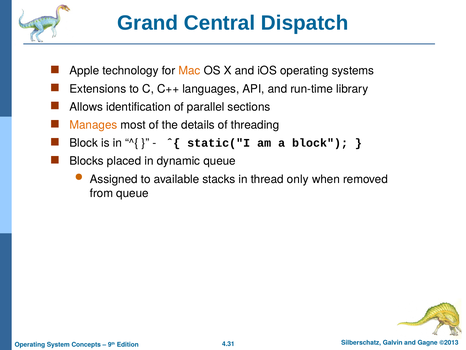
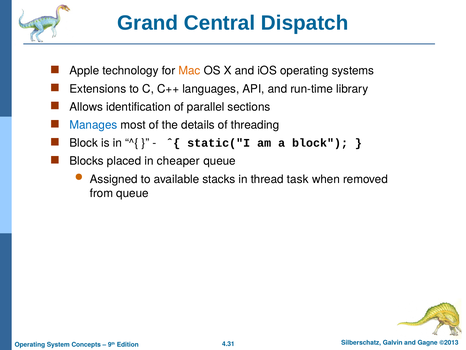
Manages colour: orange -> blue (93, 125)
dynamic: dynamic -> cheaper (178, 161)
only: only -> task (298, 179)
